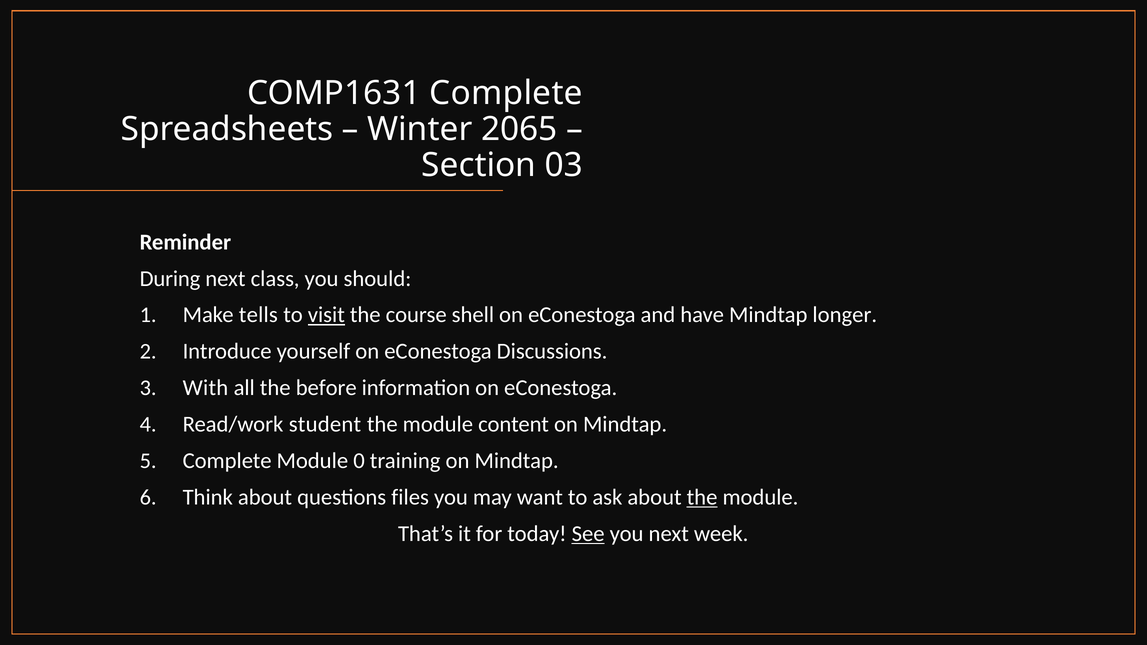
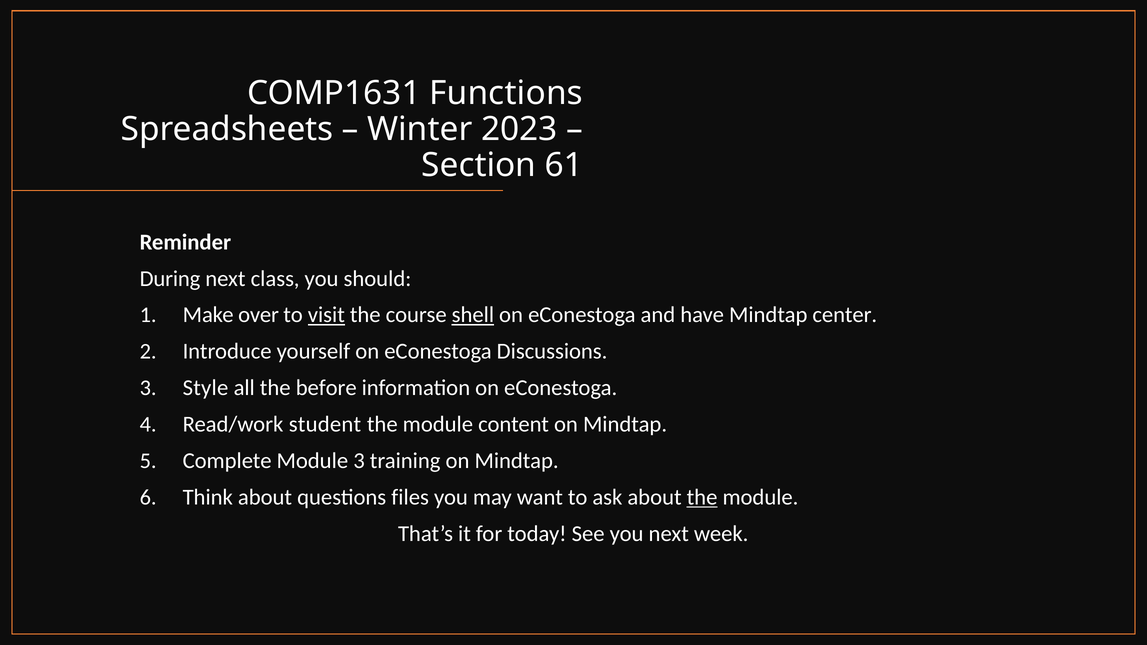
COMP1631 Complete: Complete -> Functions (506, 93)
2065: 2065 -> 2023 (519, 129)
03: 03 -> 61 (564, 165)
tells: tells -> over (259, 315)
shell underline: none -> present (473, 315)
longer: longer -> center (845, 315)
With: With -> Style (205, 388)
Module 0: 0 -> 3 (359, 461)
See underline: present -> none (588, 534)
